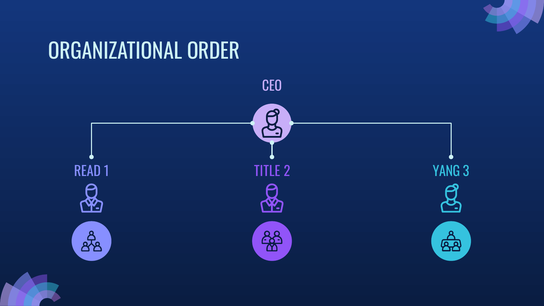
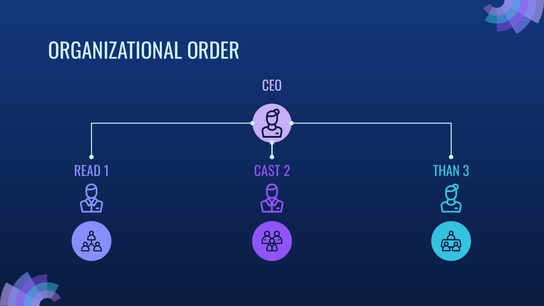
TITLE: TITLE -> CAST (267, 172)
YANG: YANG -> THAN (446, 172)
